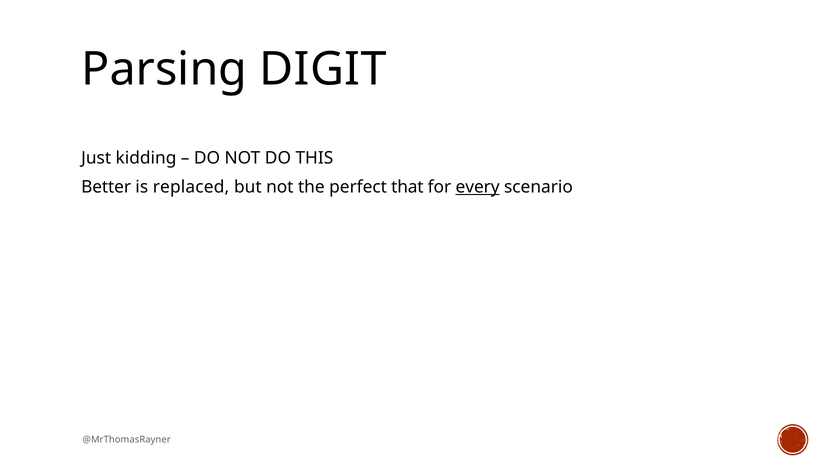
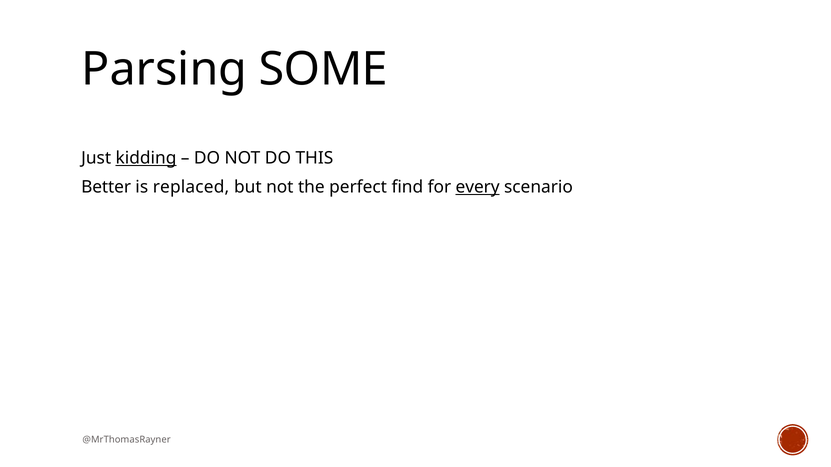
DIGIT: DIGIT -> SOME (323, 69)
kidding underline: none -> present (146, 158)
that: that -> find (407, 187)
